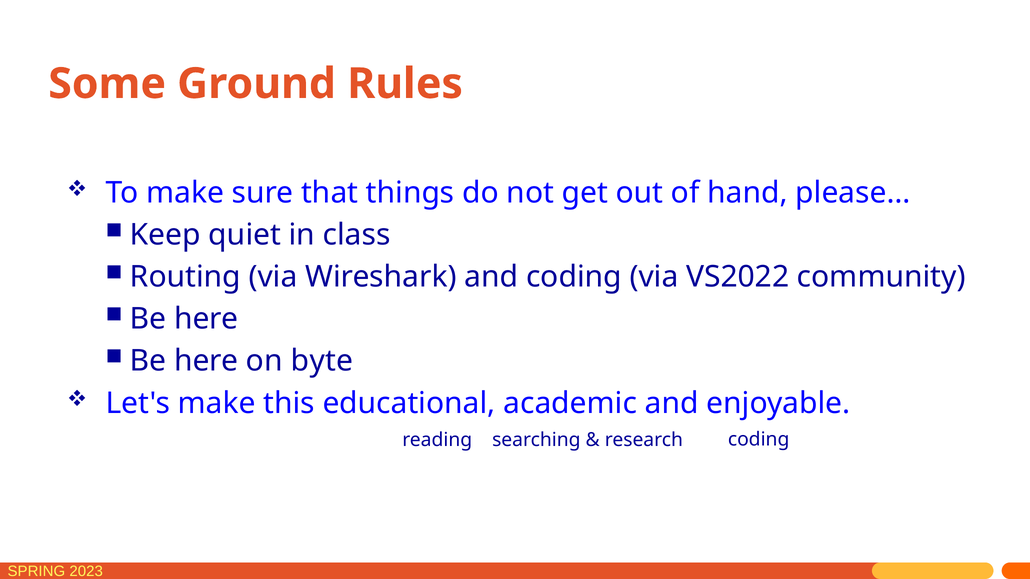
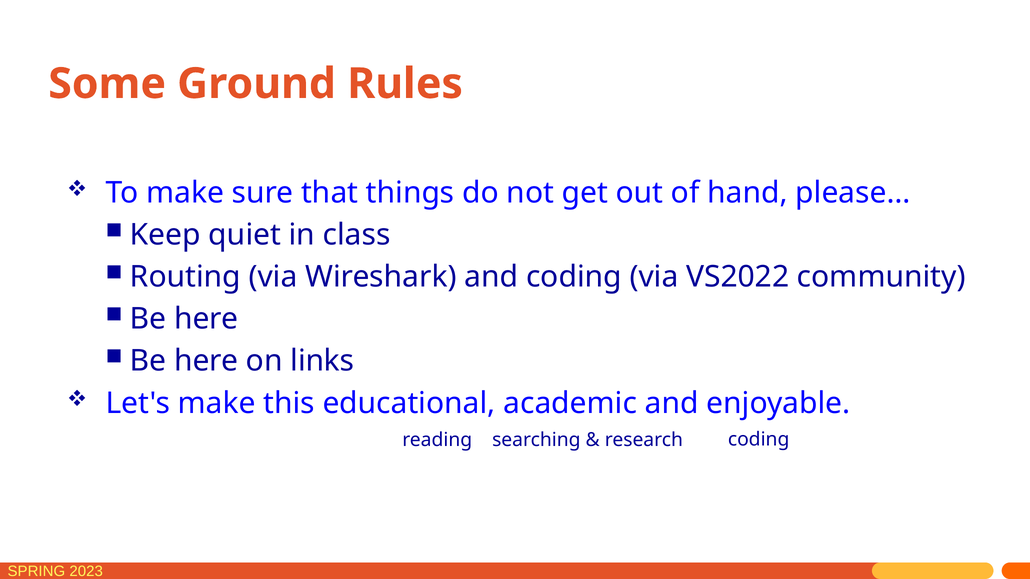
byte: byte -> links (322, 361)
